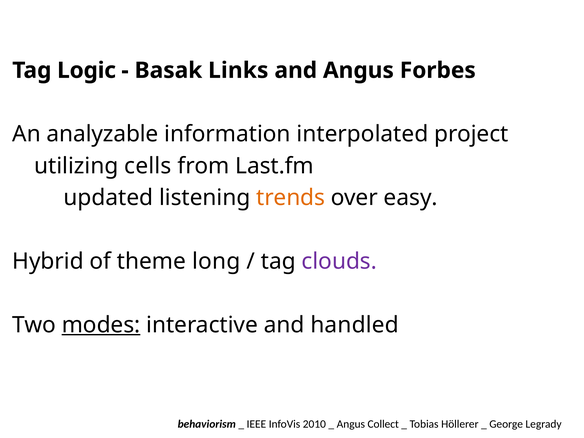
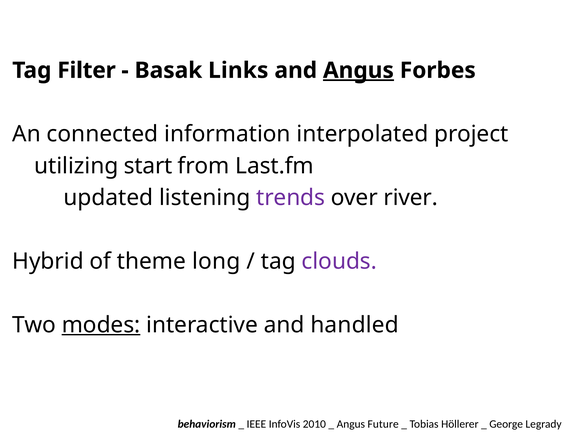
Logic: Logic -> Filter (87, 70)
Angus underline: none -> present (358, 70)
analyzable: analyzable -> connected (102, 134)
cells: cells -> start (148, 166)
trends colour: orange -> purple (291, 198)
easy: easy -> river (411, 198)
Collect: Collect -> Future (383, 424)
